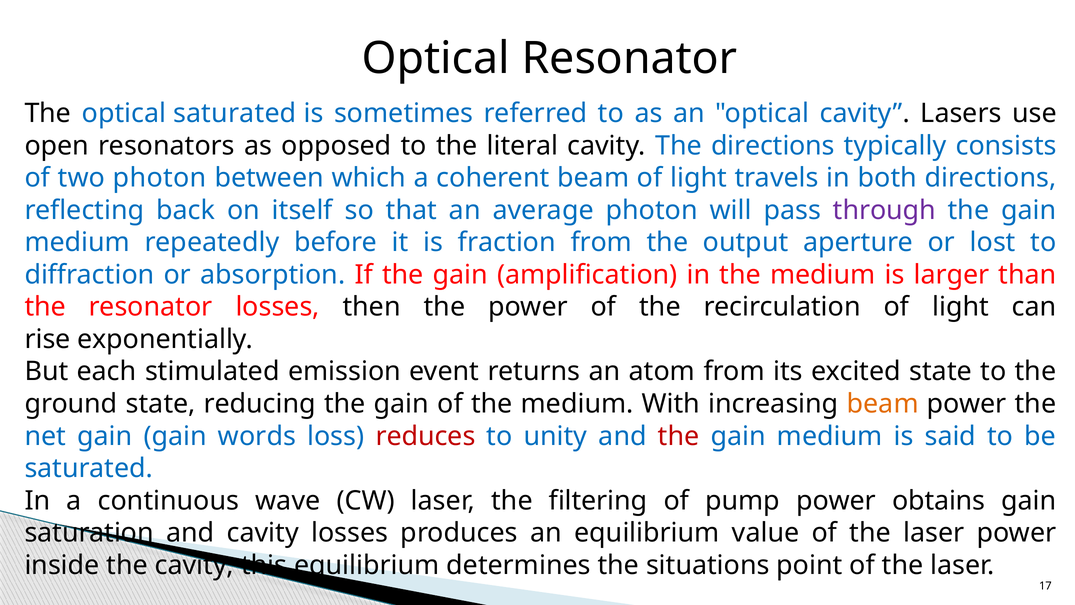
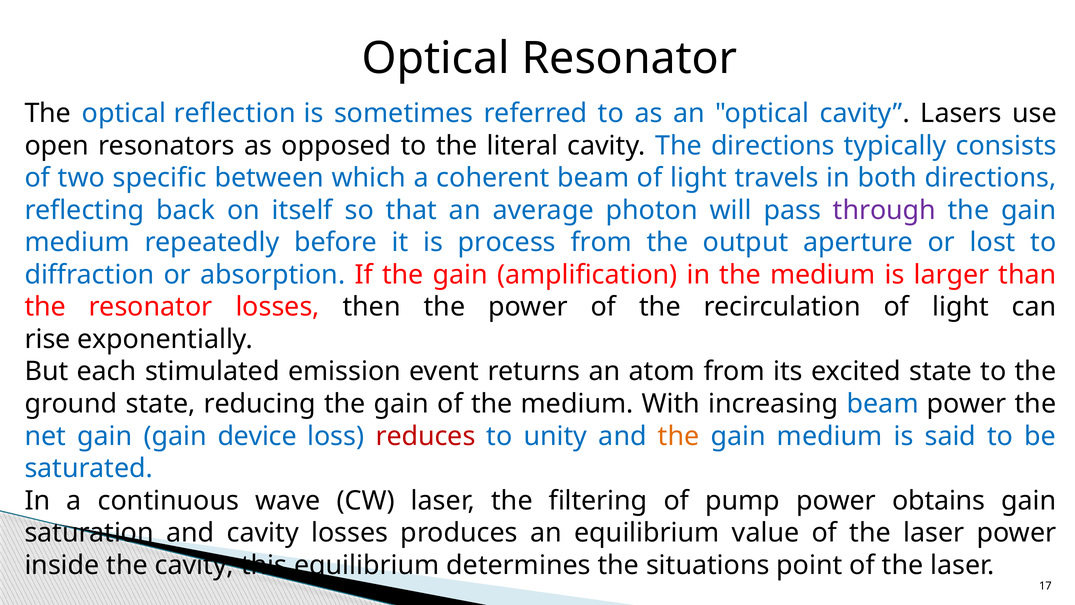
optical saturated: saturated -> reflection (235, 113)
two photon: photon -> specific (160, 178)
fraction: fraction -> process (507, 242)
beam colour: orange -> blue (883, 404)
words: words -> device (257, 436)
the colour: red -> orange (679, 436)
